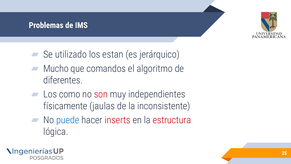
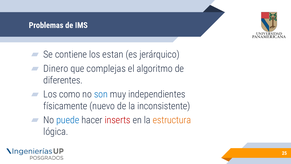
utilizado: utilizado -> contiene (71, 54)
Mucho: Mucho -> Dinero (56, 68)
comandos: comandos -> complejas (106, 68)
son colour: red -> blue (101, 94)
jaulas: jaulas -> nuevo (102, 106)
estructura colour: red -> orange (172, 120)
